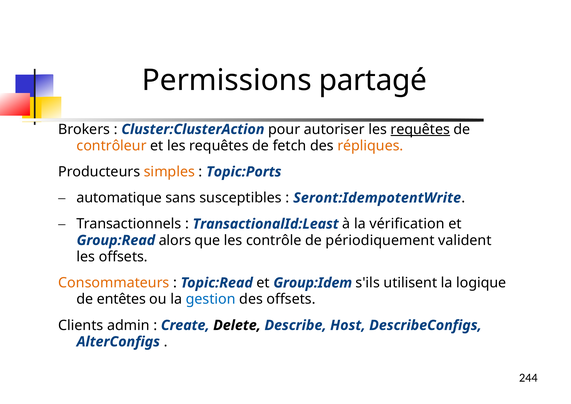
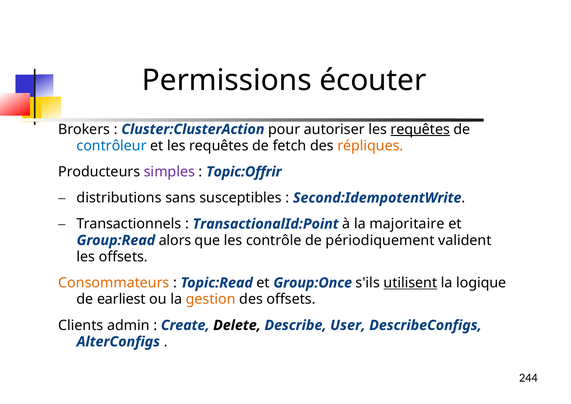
partagé: partagé -> écouter (373, 80)
contrôleur colour: orange -> blue (112, 146)
simples colour: orange -> purple (169, 172)
Topic:Ports: Topic:Ports -> Topic:Offrir (244, 172)
automatique: automatique -> distributions (119, 198)
Seront:IdempotentWrite: Seront:IdempotentWrite -> Second:IdempotentWrite (377, 198)
TransactionalId:Least: TransactionalId:Least -> TransactionalId:Point (266, 224)
vérification: vérification -> majoritaire (407, 224)
Group:Idem: Group:Idem -> Group:Once (313, 283)
utilisent underline: none -> present (410, 283)
entêtes: entêtes -> earliest (121, 299)
gestion colour: blue -> orange (211, 299)
Host: Host -> User (348, 325)
